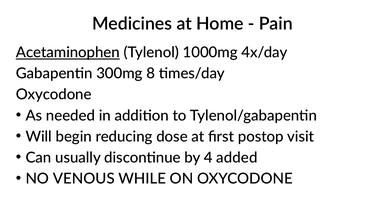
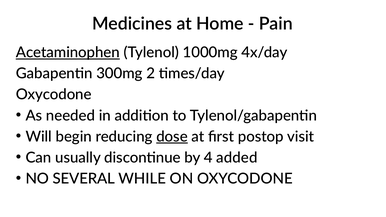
8: 8 -> 2 (151, 74)
dose underline: none -> present (172, 137)
VENOUS: VENOUS -> SEVERAL (84, 179)
